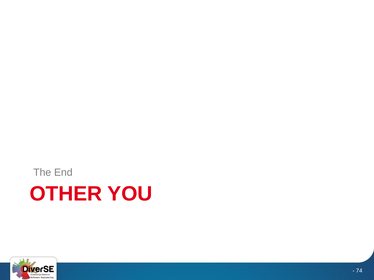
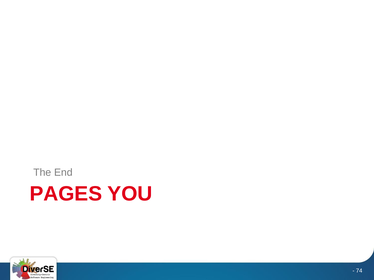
OTHER: OTHER -> PAGES (66, 194)
